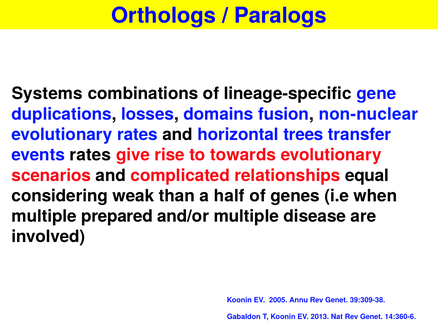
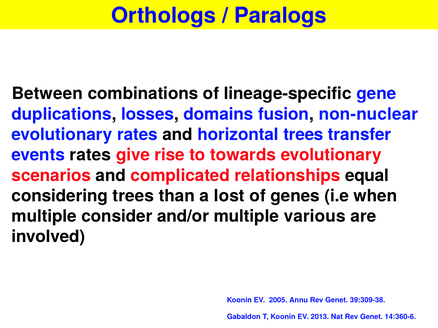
Systems: Systems -> Between (47, 94)
considering weak: weak -> trees (133, 196)
half: half -> lost (229, 196)
prepared: prepared -> consider (117, 217)
disease: disease -> various (315, 217)
